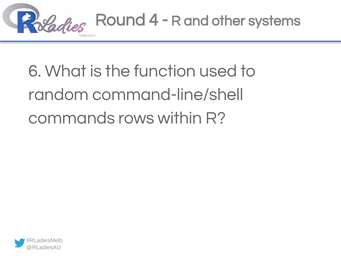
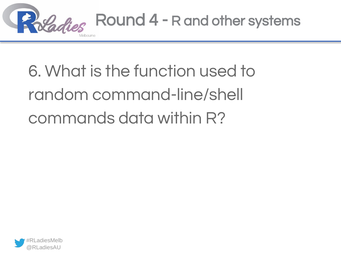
rows: rows -> data (136, 118)
